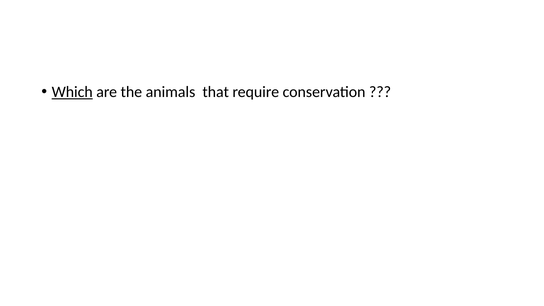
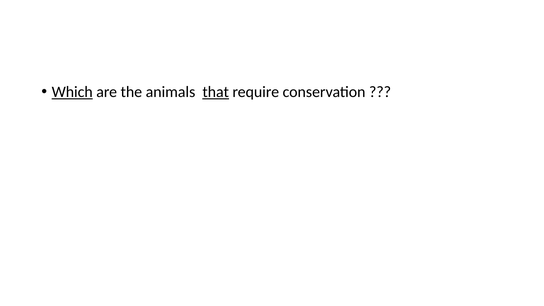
that underline: none -> present (216, 92)
